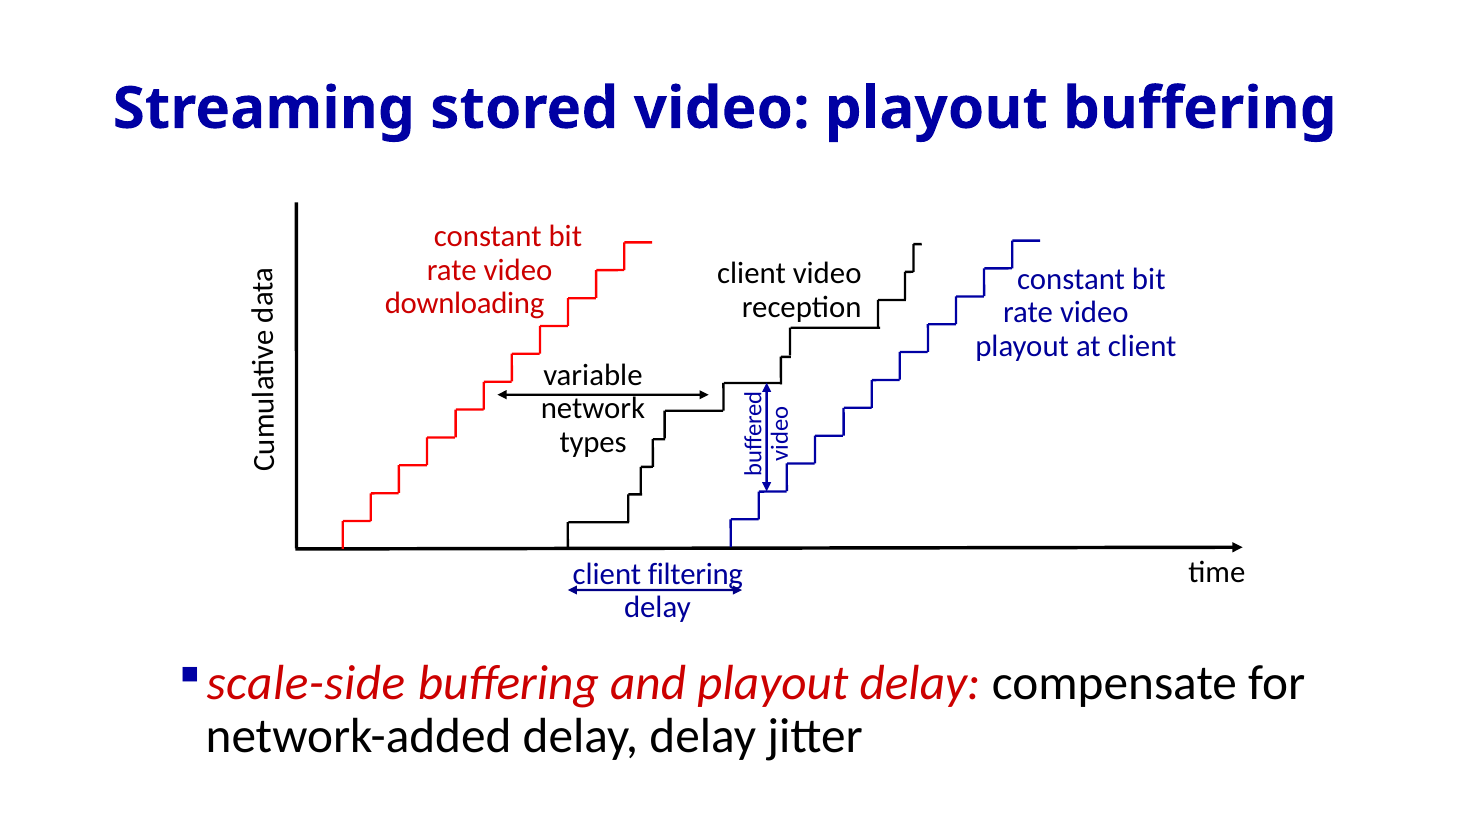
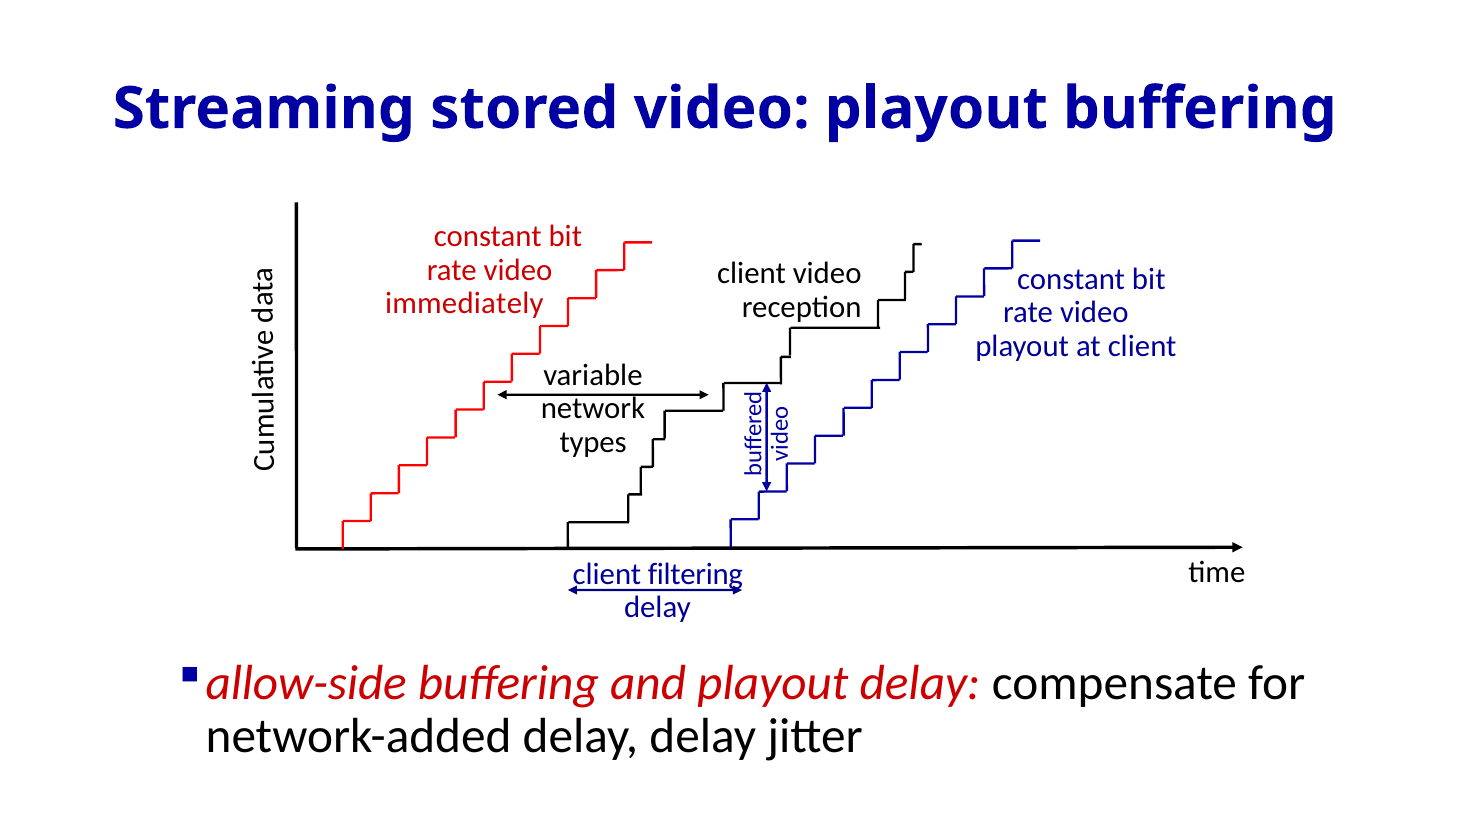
downloading: downloading -> immediately (464, 303)
scale-side: scale-side -> allow-side (306, 683)
